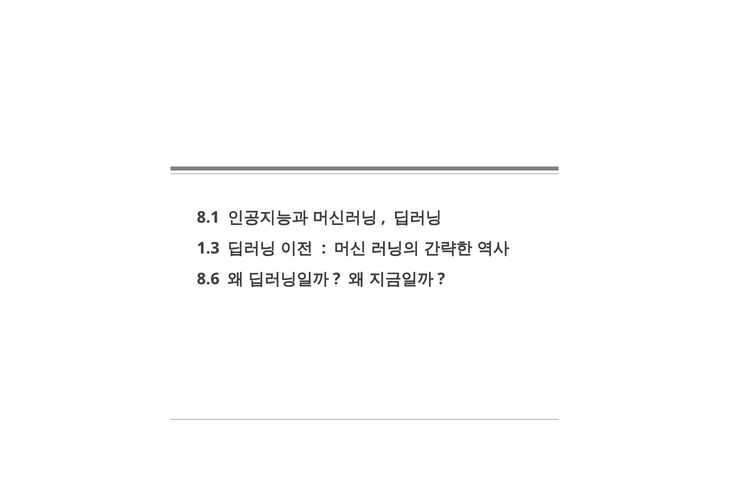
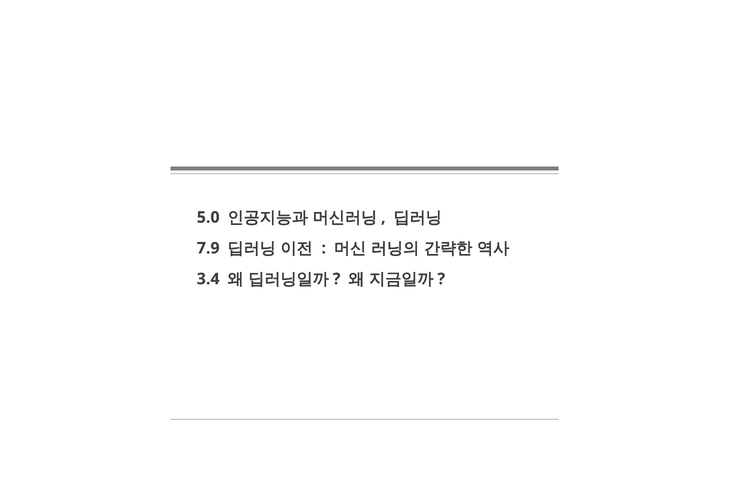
8.1: 8.1 -> 5.0 (208, 217)
1.3: 1.3 -> 7.9 (208, 248)
8.6: 8.6 -> 3.4 (208, 279)
